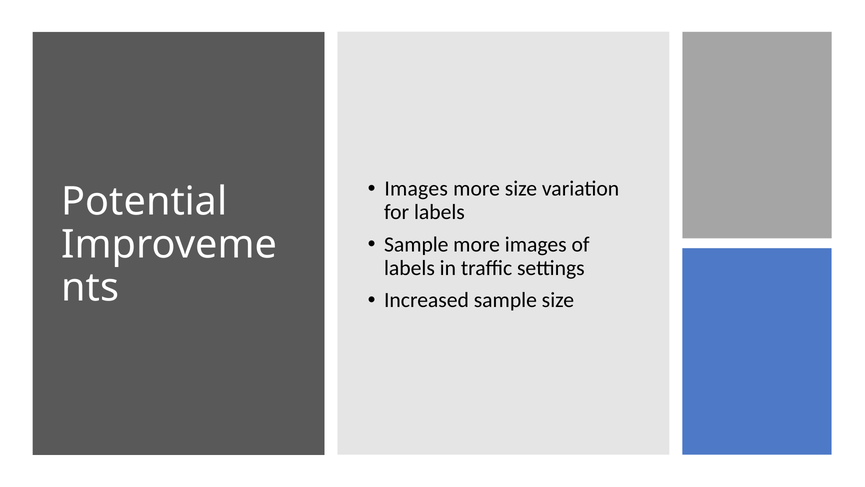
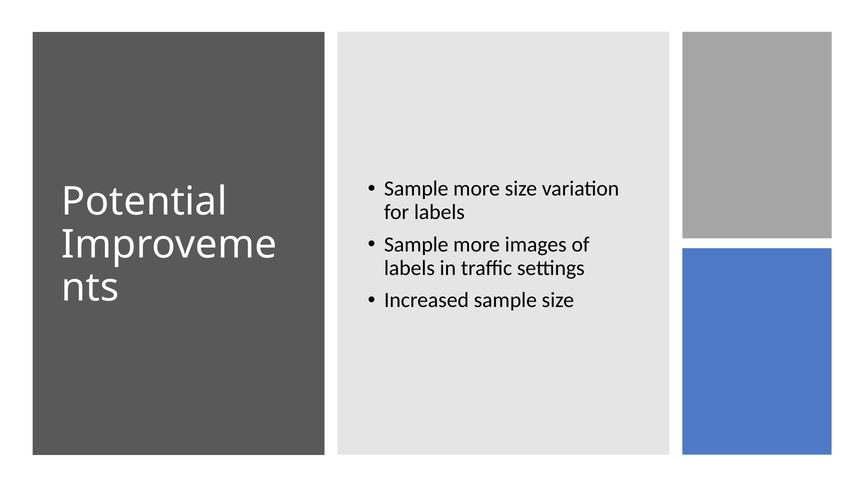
Images: Images -> Sample (416, 189)
